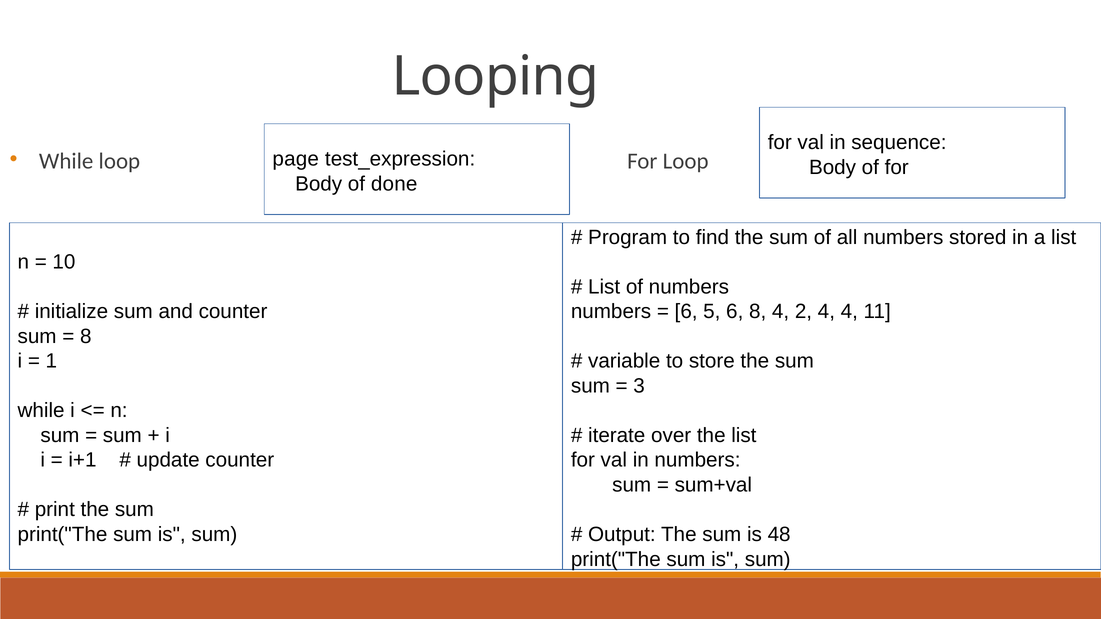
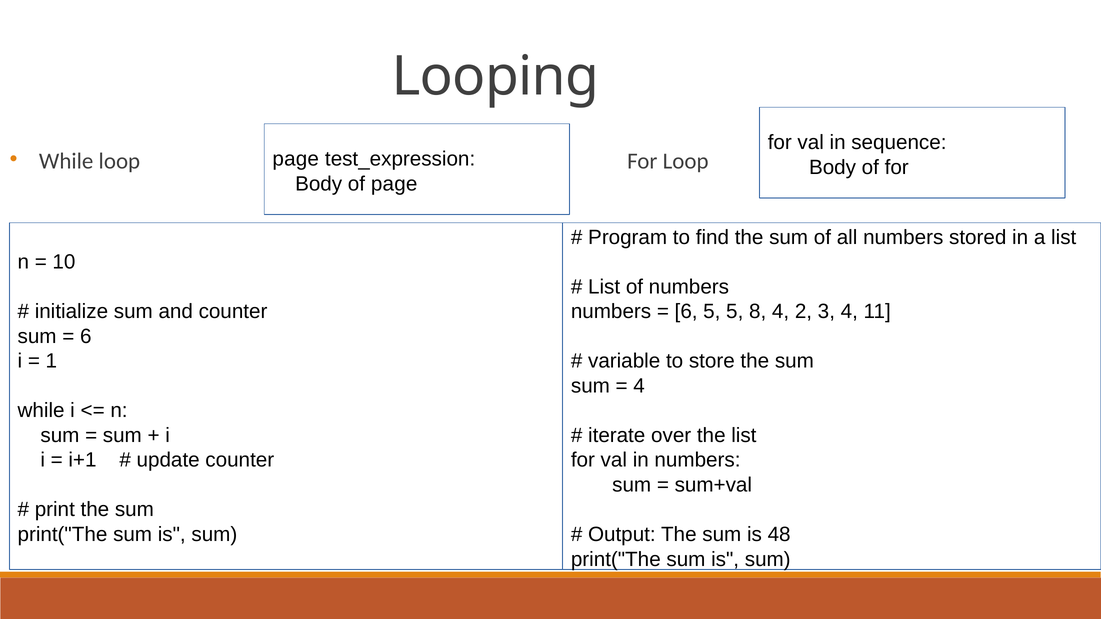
of done: done -> page (394, 184)
5 6: 6 -> 5 (735, 312)
2 4: 4 -> 3 (826, 312)
8: 8 -> 6 (86, 337)
3: 3 -> 4 (639, 386)
